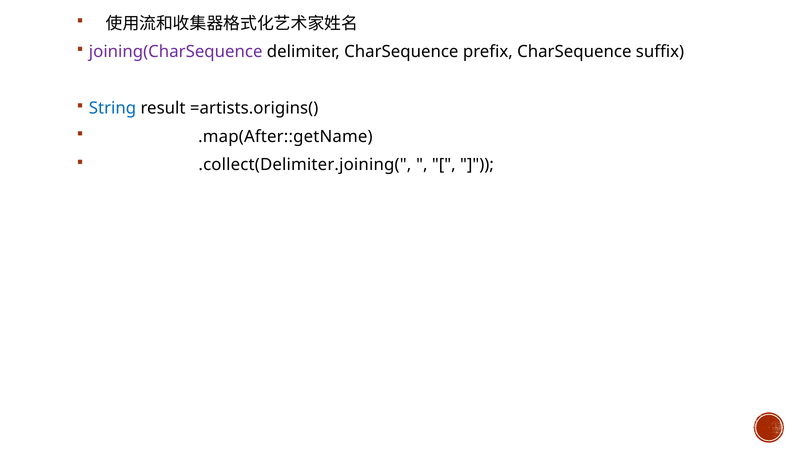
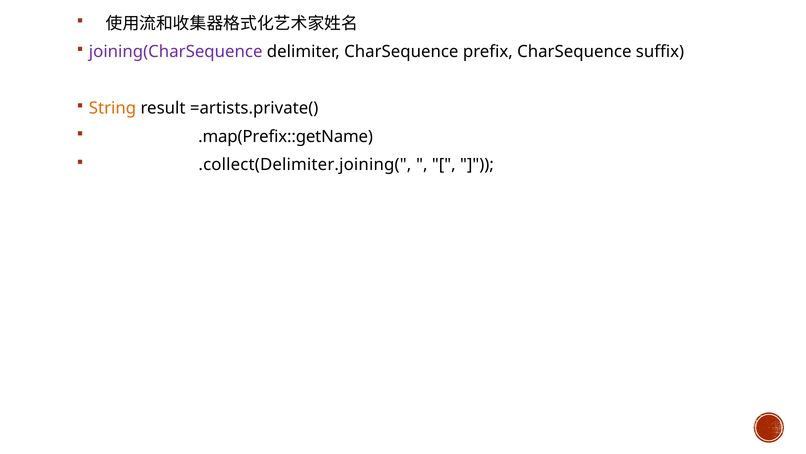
String colour: blue -> orange (113, 108)
=artists.origins(: =artists.origins( -> =artists.private( (254, 108)
.map(After::getName: .map(After::getName -> .map(Prefix::getName (286, 136)
